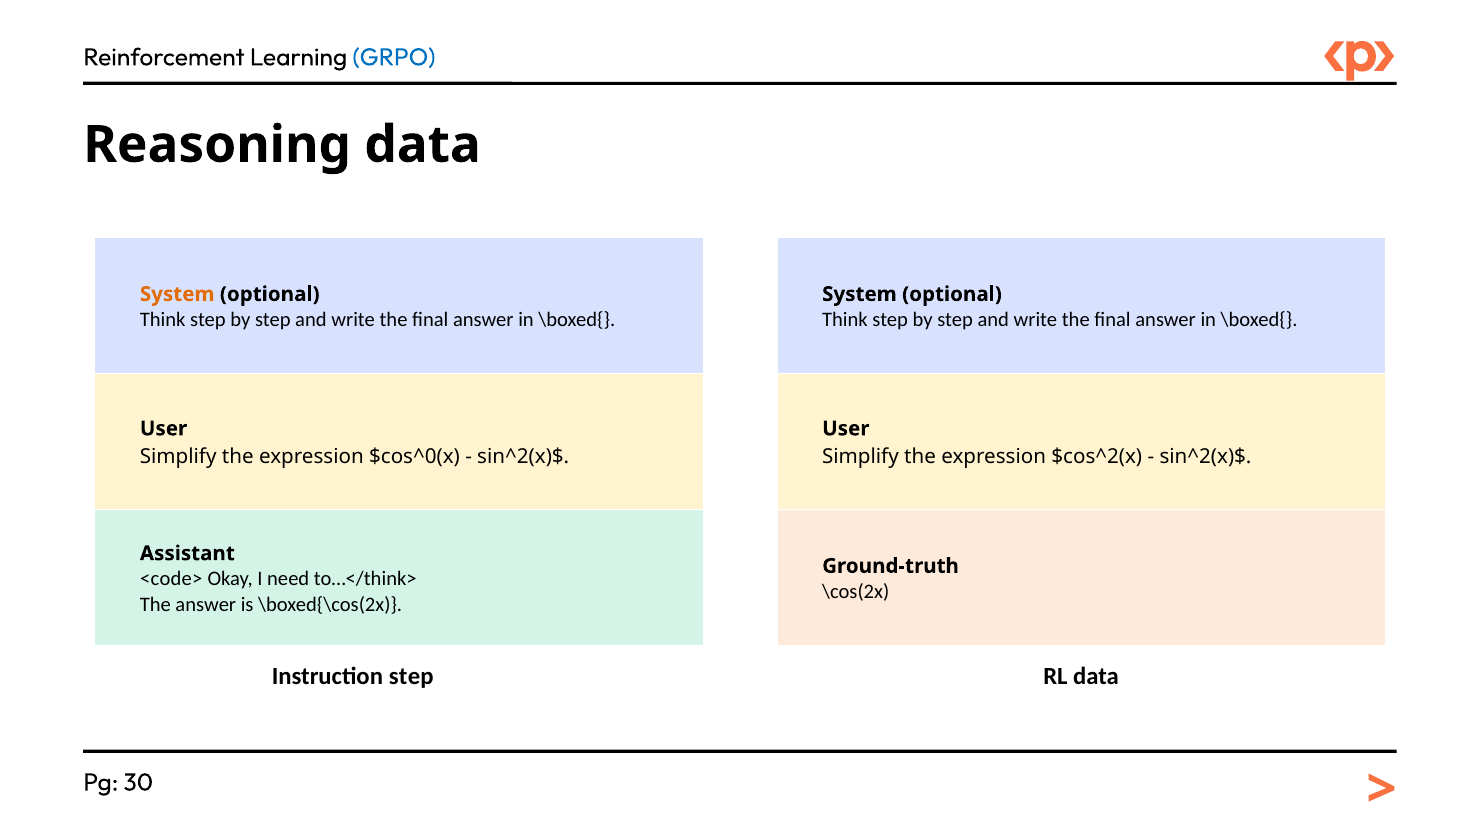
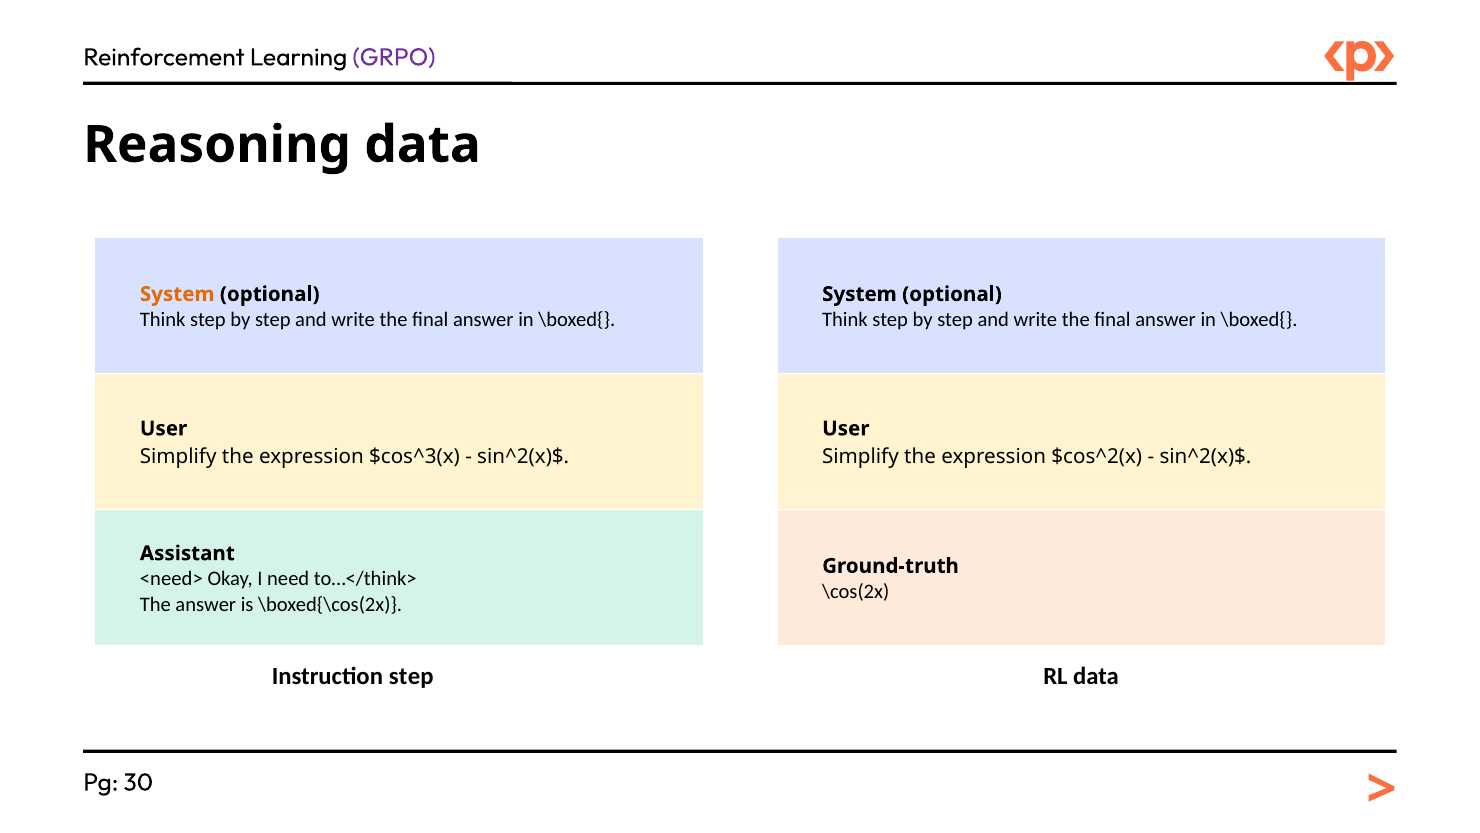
GRPO colour: blue -> purple (394, 57)
$cos^0(x: $cos^0(x -> $cos^3(x (415, 456)
<code>: <code> -> <need> (171, 579)
